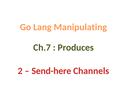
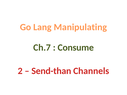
Produces: Produces -> Consume (76, 48)
Send-here: Send-here -> Send-than (51, 71)
